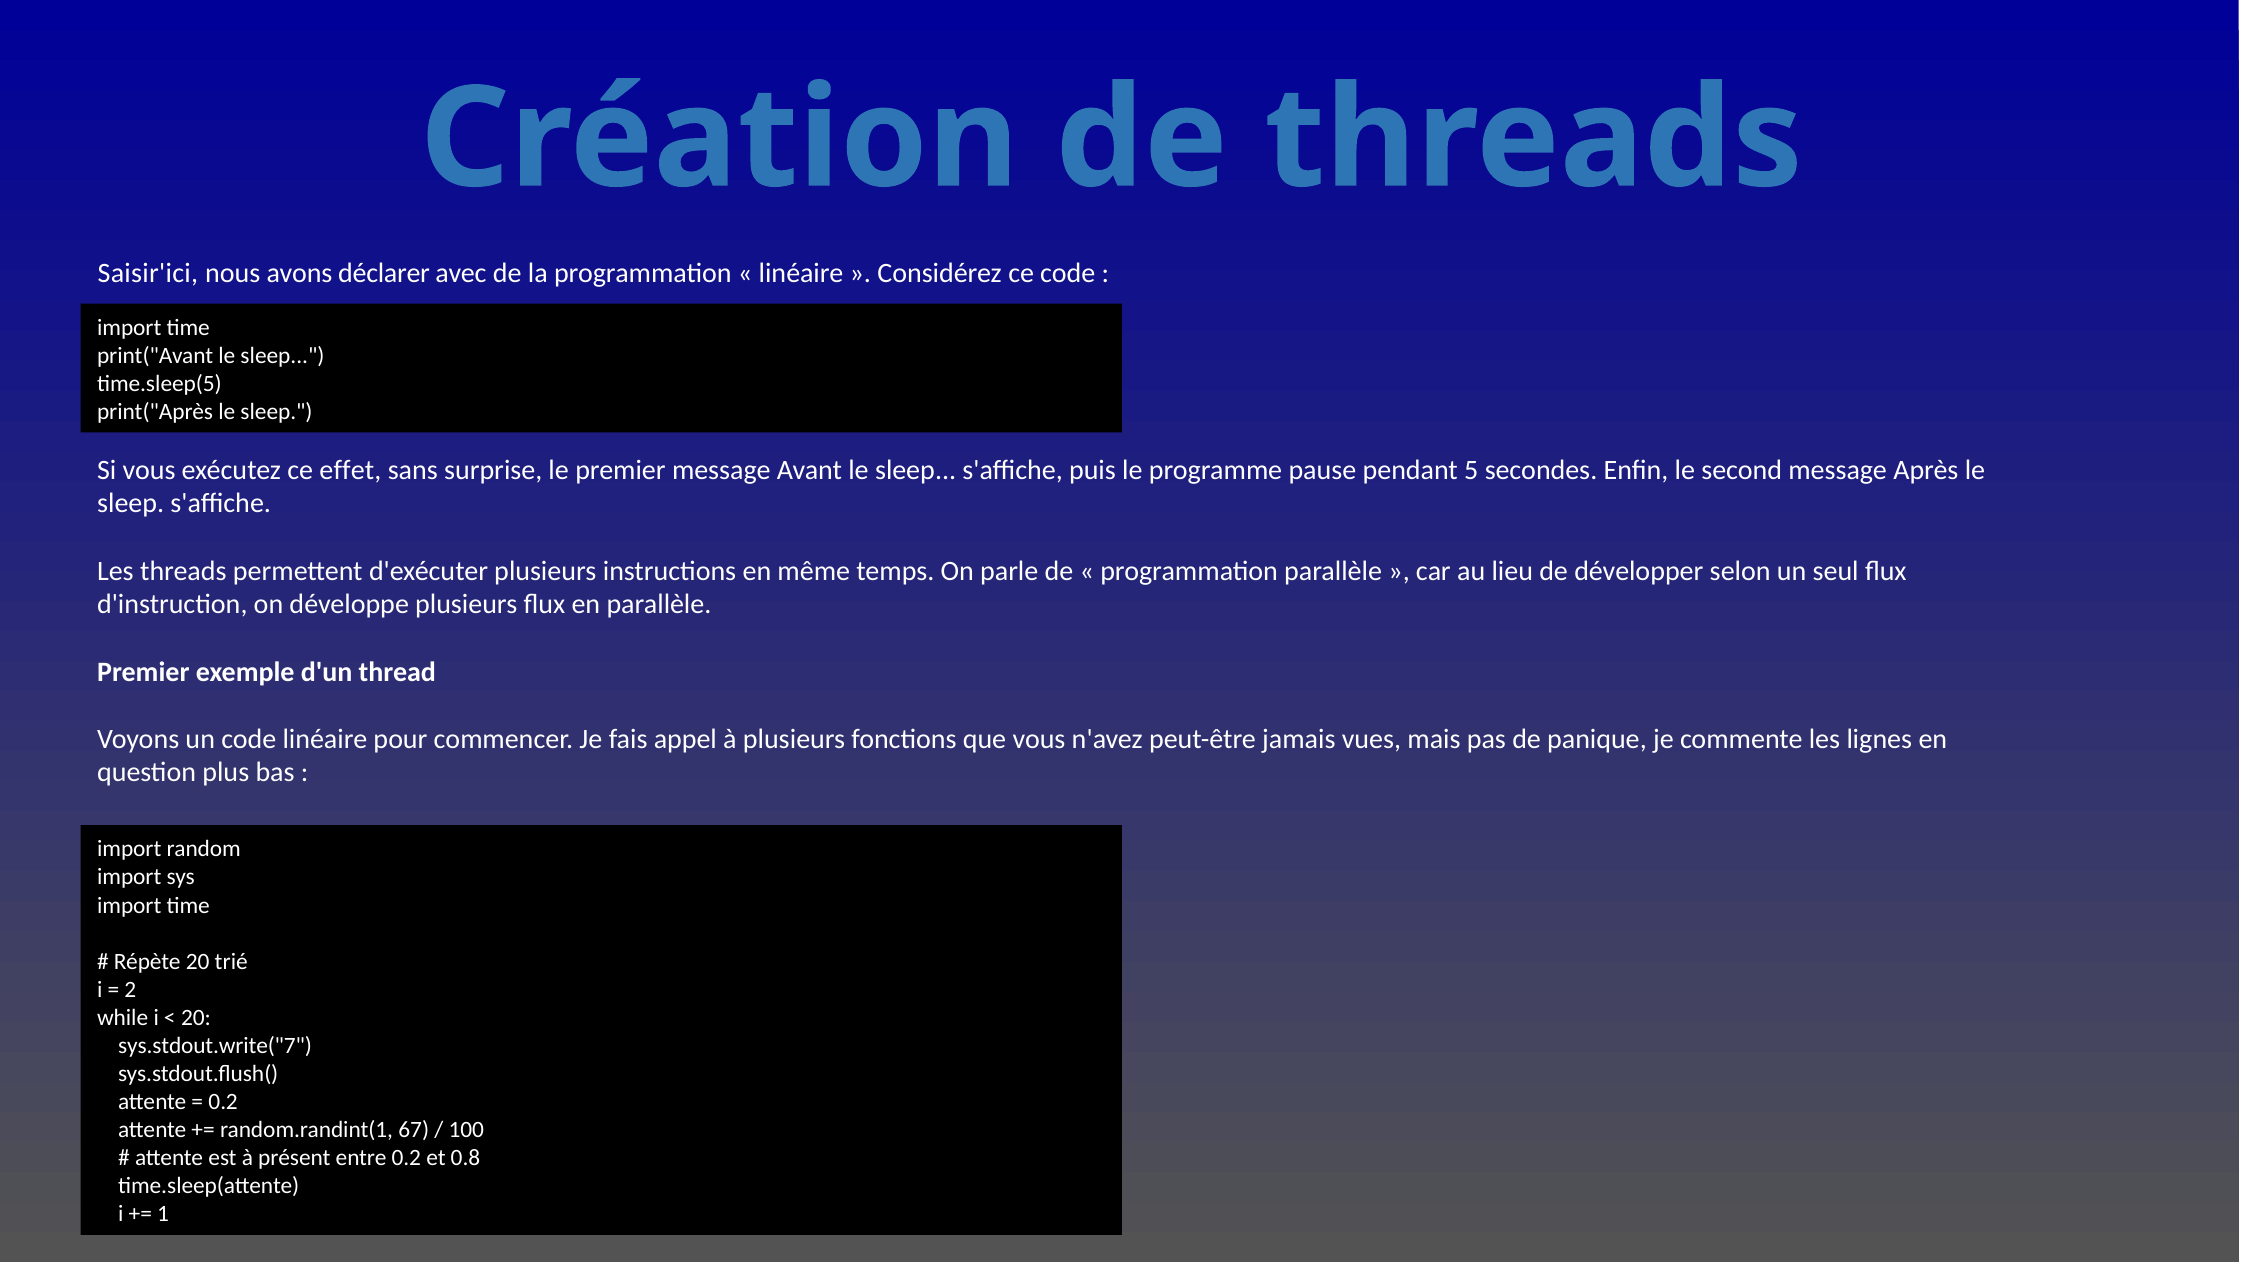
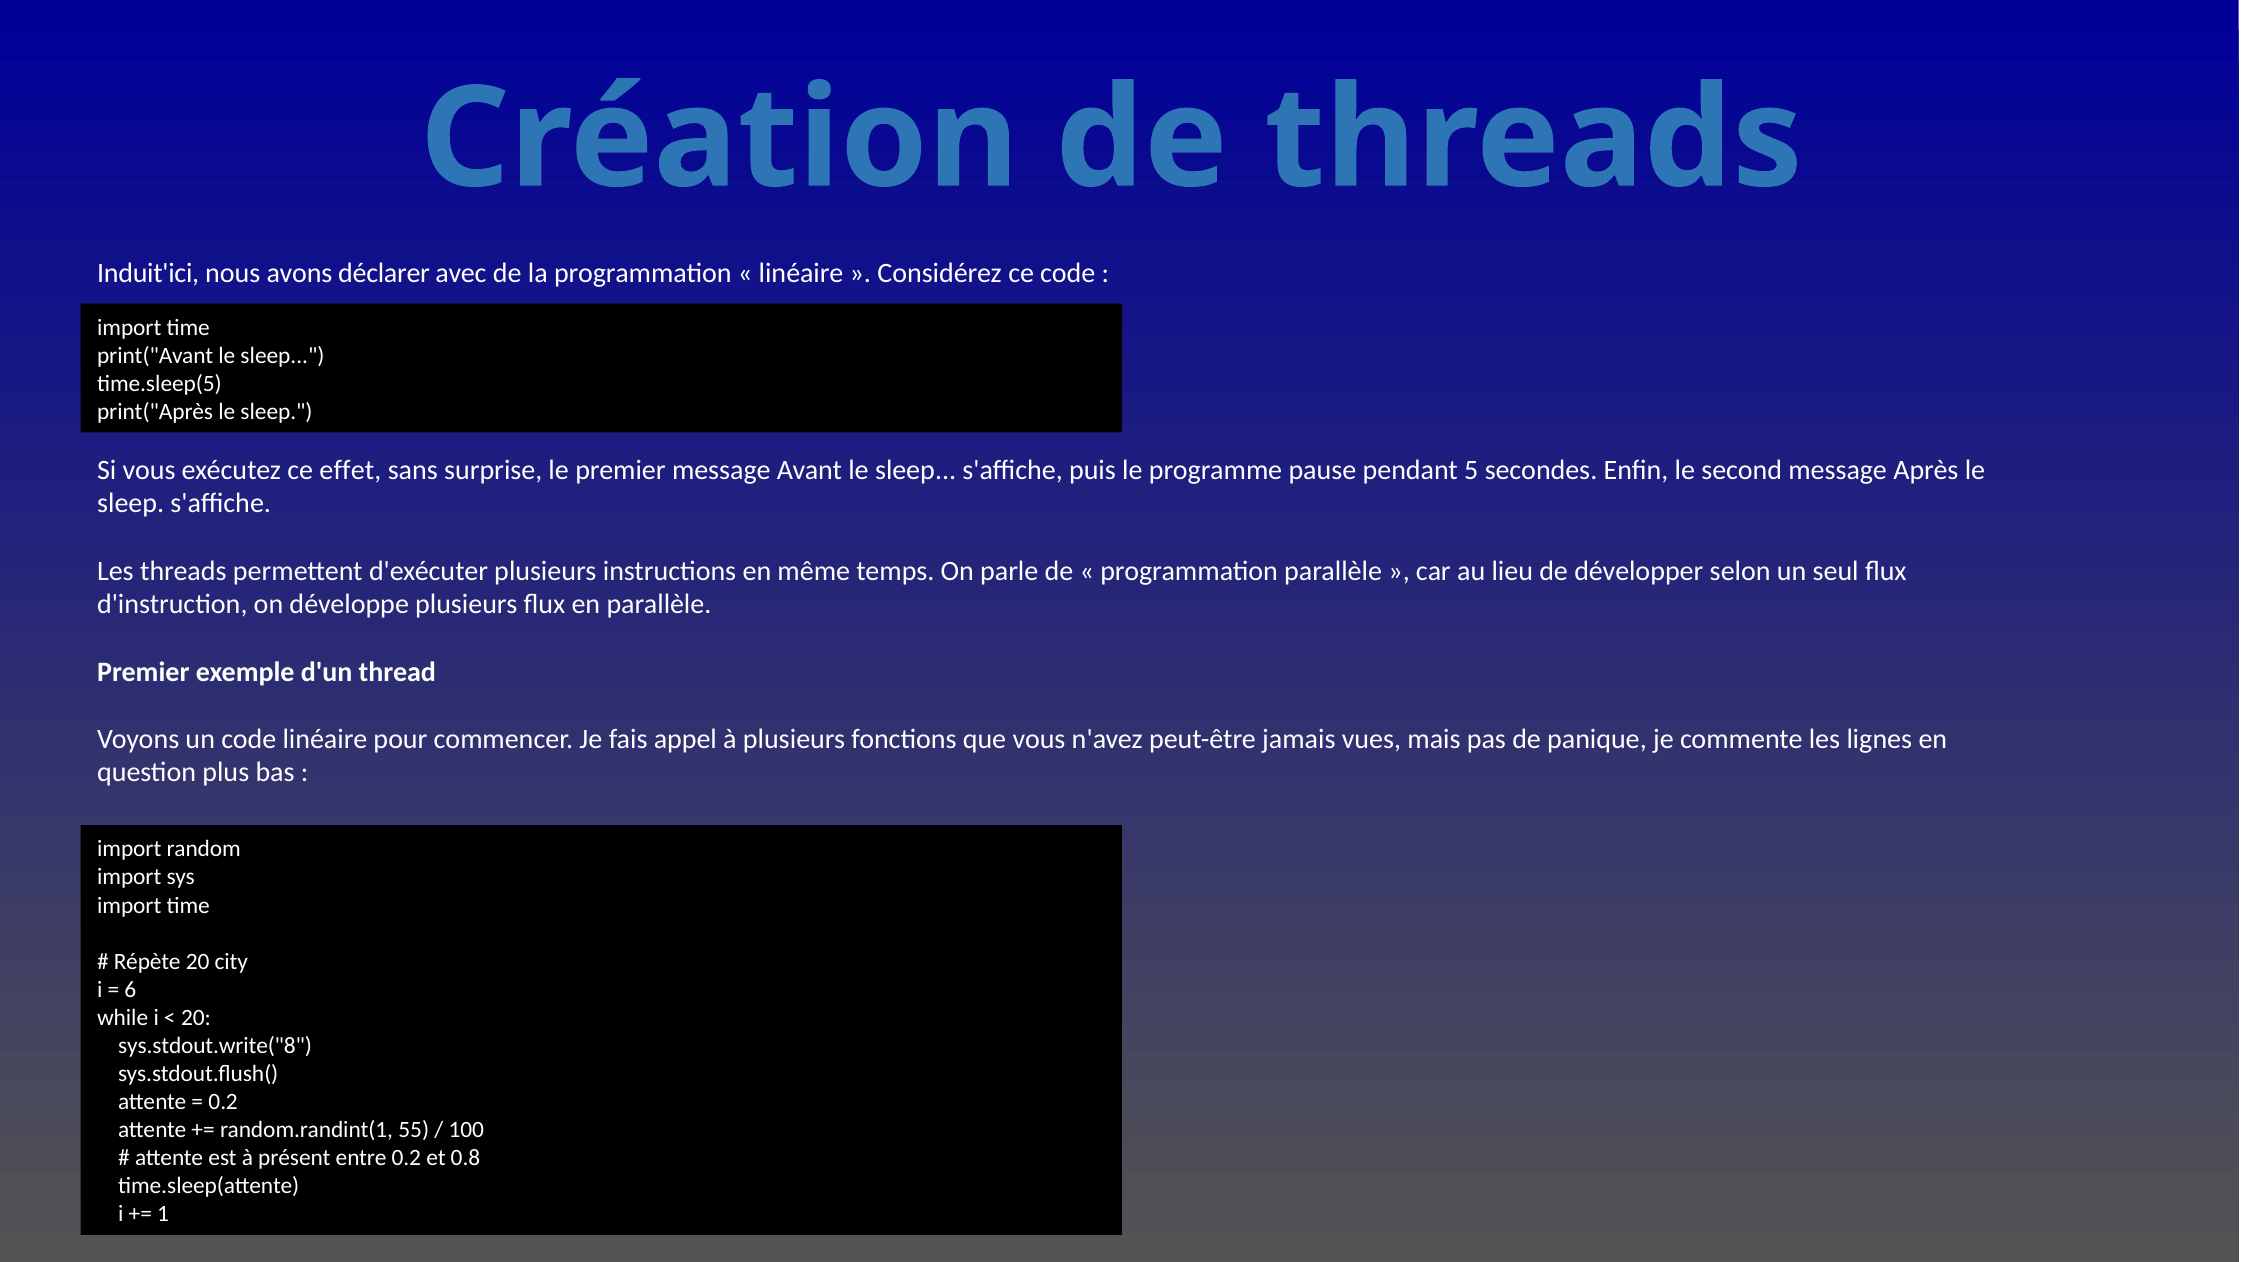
Saisir'ici: Saisir'ici -> Induit'ici (148, 274)
trié: trié -> city (231, 962)
2: 2 -> 6 (130, 990)
sys.stdout.write("7: sys.stdout.write("7 -> sys.stdout.write("8 (215, 1046)
67: 67 -> 55 (414, 1130)
